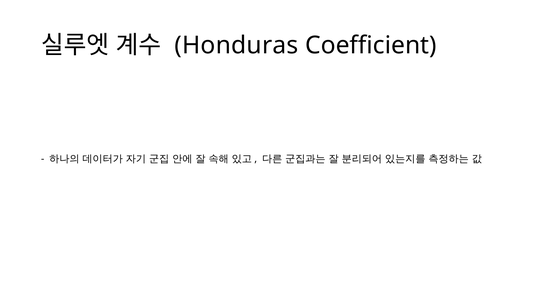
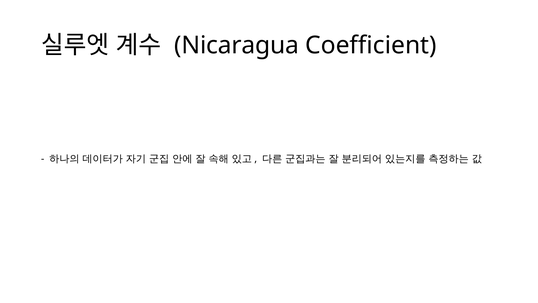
Honduras: Honduras -> Nicaragua (237, 45)
